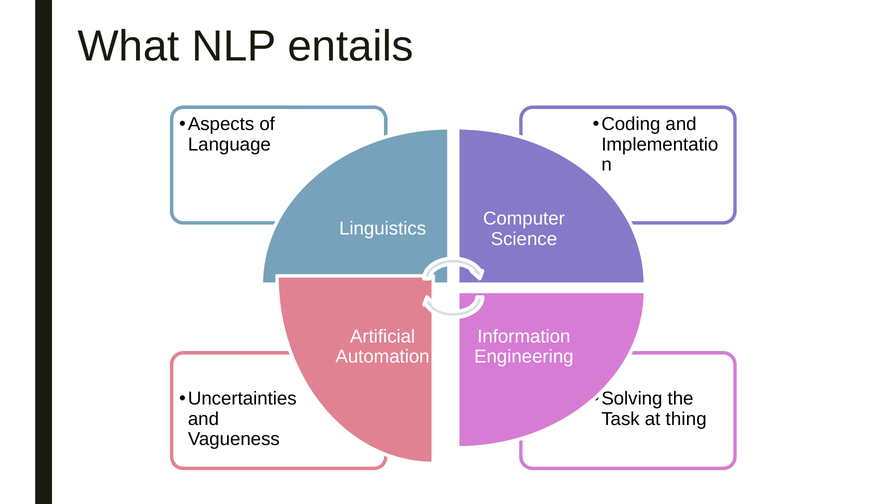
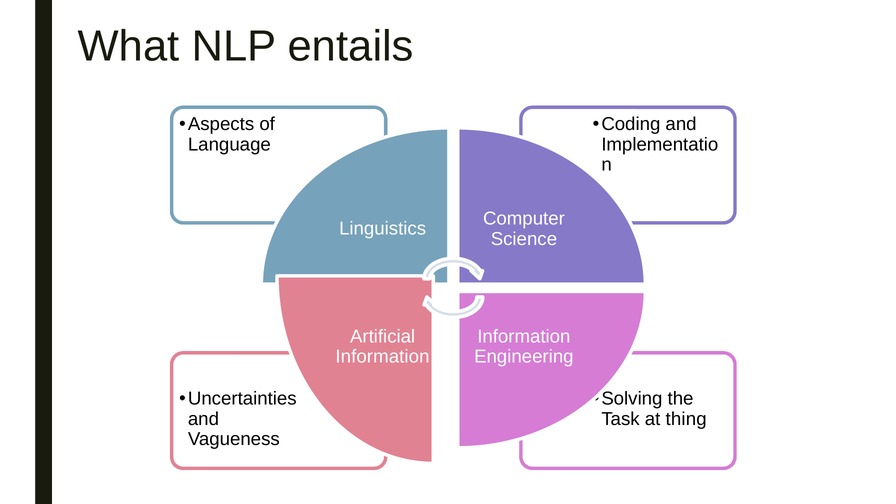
Automation: Automation -> Information (382, 357)
